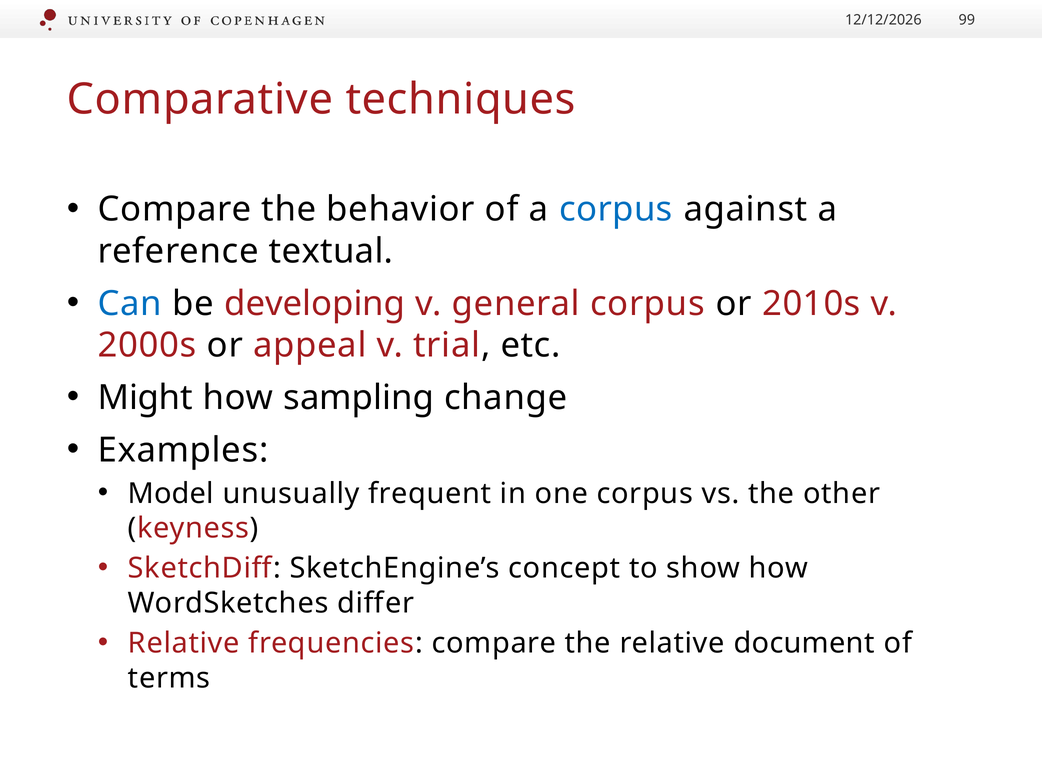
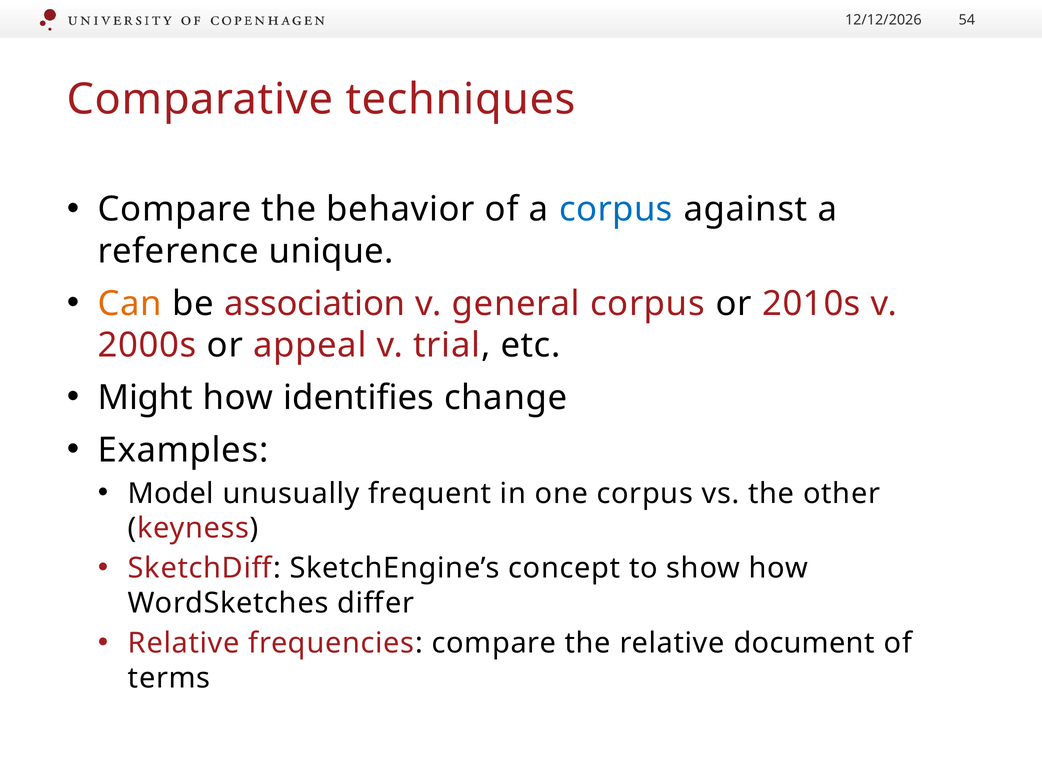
99: 99 -> 54 (967, 20)
textual: textual -> unique (331, 251)
Can colour: blue -> orange (130, 304)
developing: developing -> association (315, 304)
sampling: sampling -> identifies (359, 398)
